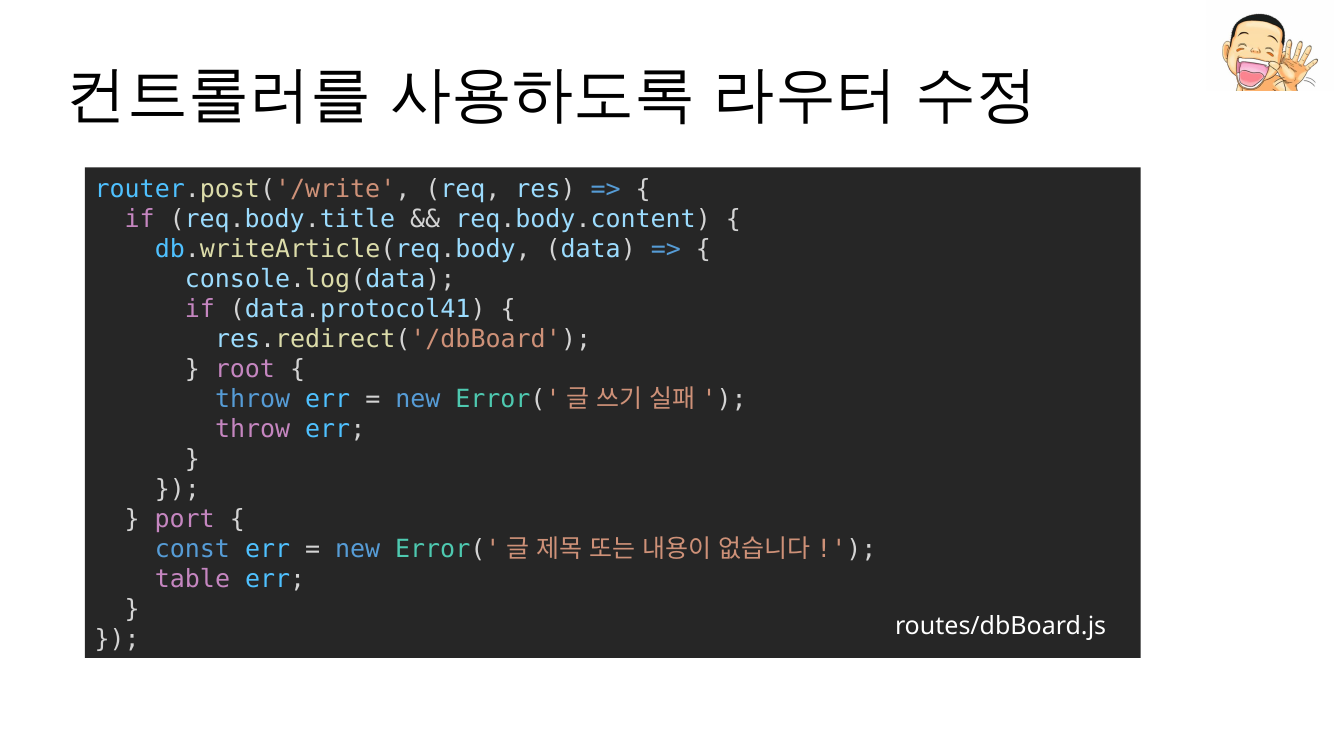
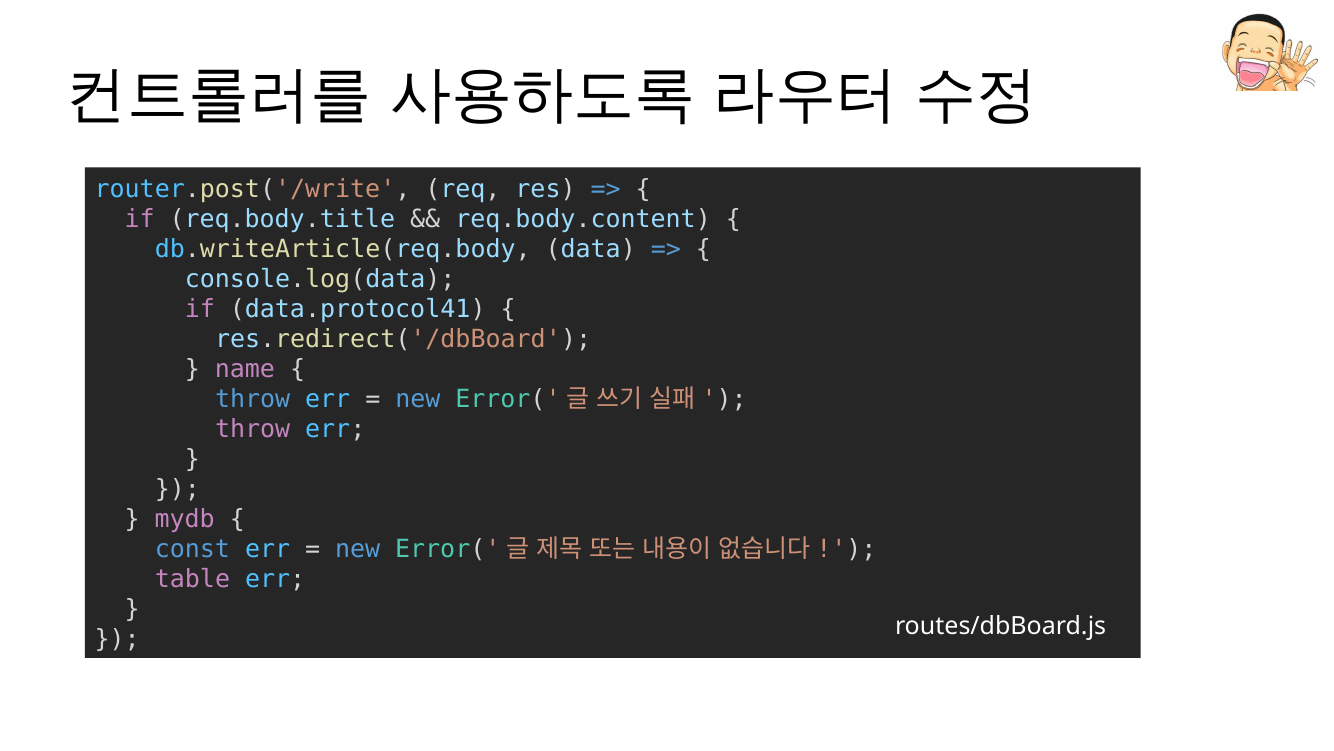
root: root -> name (245, 369)
port: port -> mydb (185, 519)
